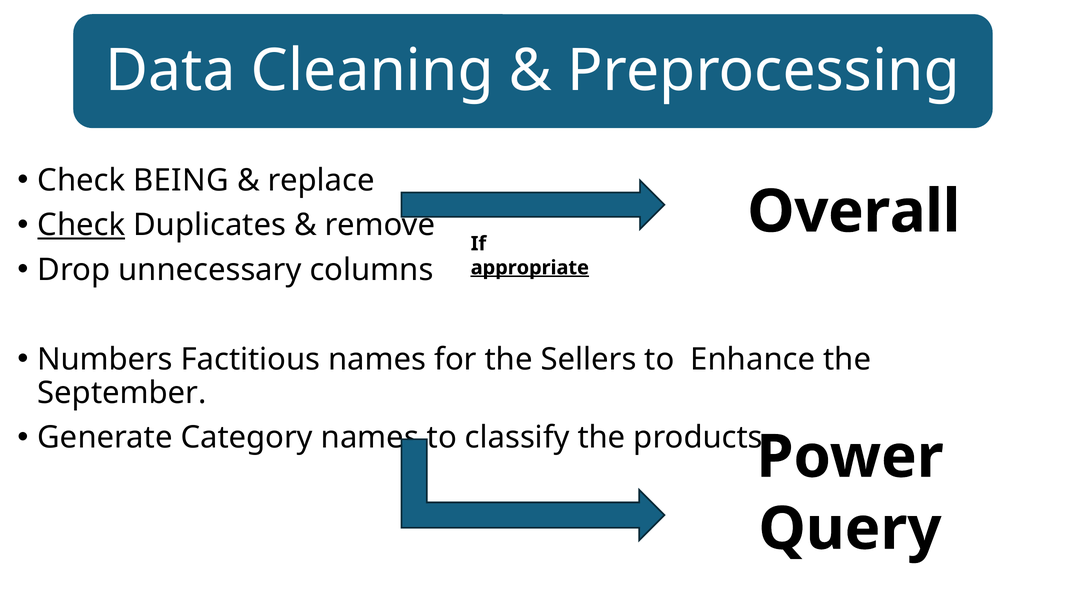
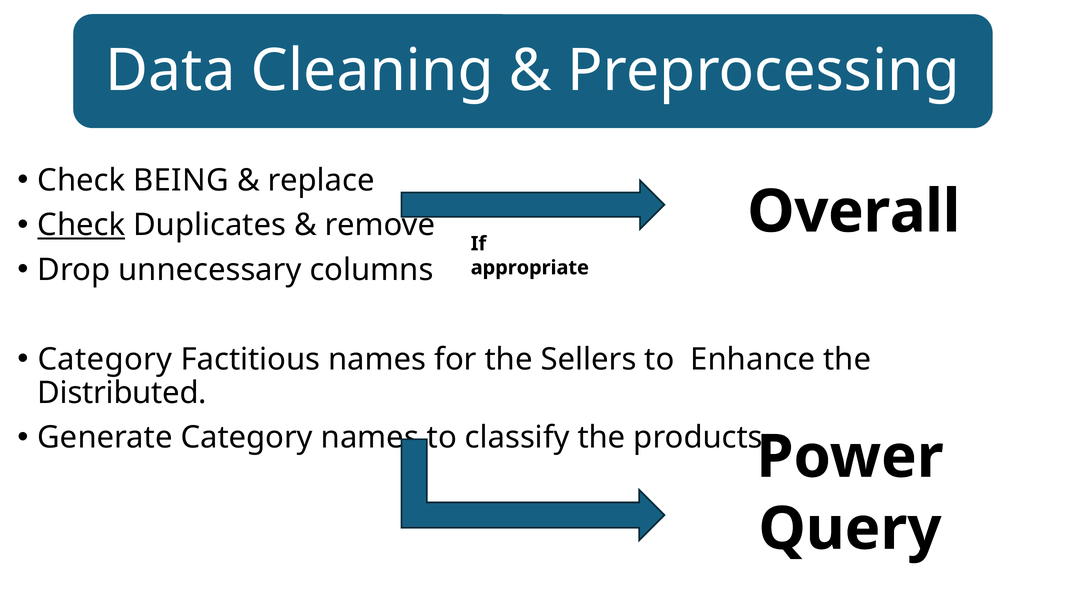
appropriate underline: present -> none (530, 268)
Numbers: Numbers -> Category (105, 359)
September: September -> Distributed (122, 393)
